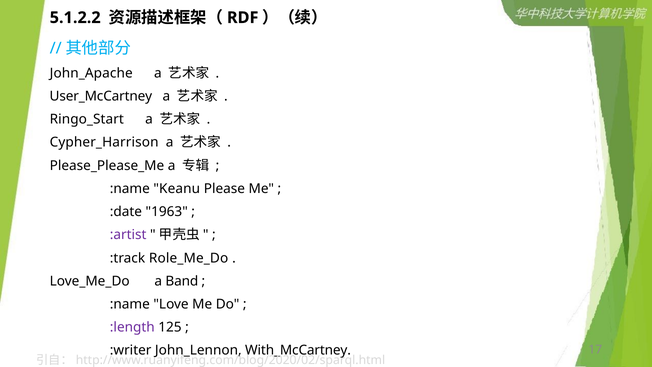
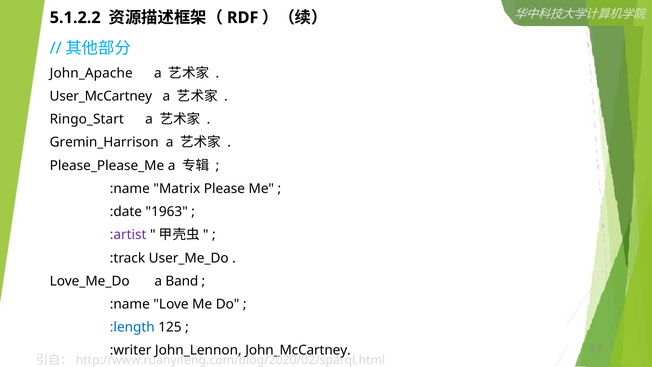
Cypher_Harrison: Cypher_Harrison -> Gremin_Harrison (104, 142)
Keanu: Keanu -> Matrix (177, 189)
Role_Me_Do: Role_Me_Do -> User_Me_Do (189, 258)
:length colour: purple -> blue (132, 327)
With_McCartney: With_McCartney -> John_McCartney (298, 350)
